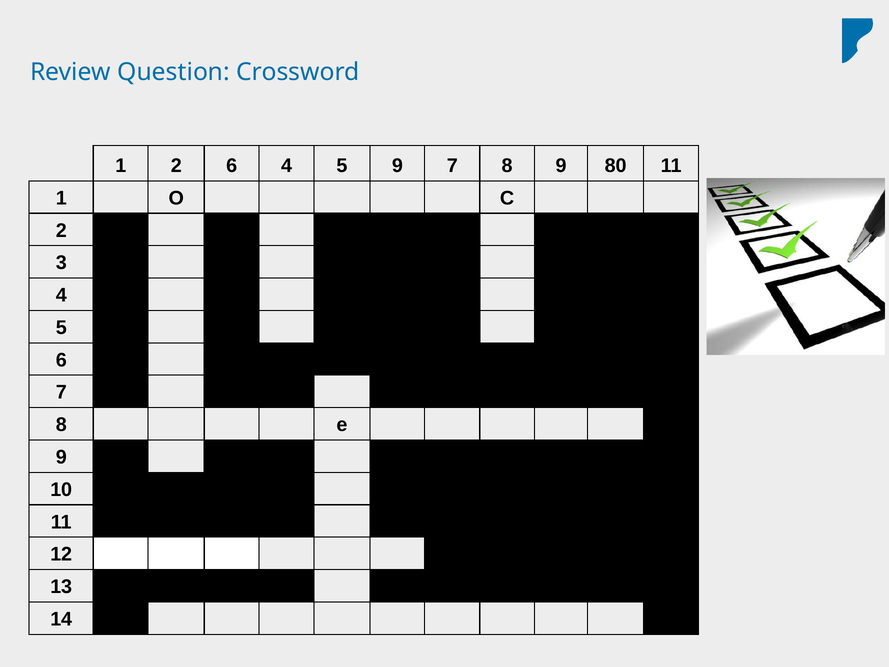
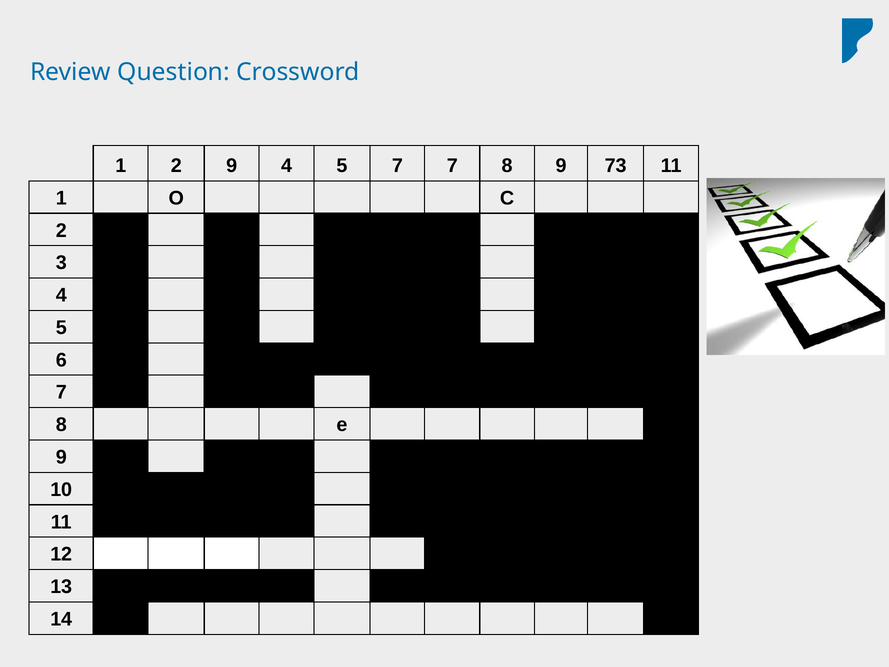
2 6: 6 -> 9 (232, 166)
5 9: 9 -> 7 (397, 166)
80: 80 -> 73 (616, 166)
